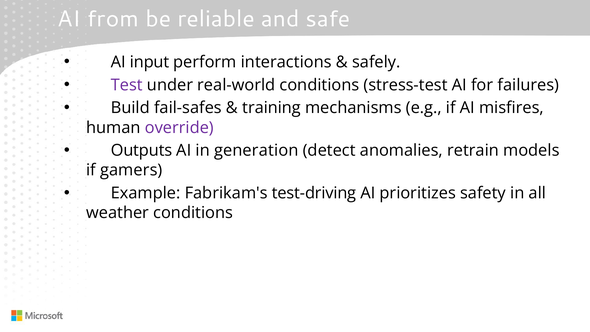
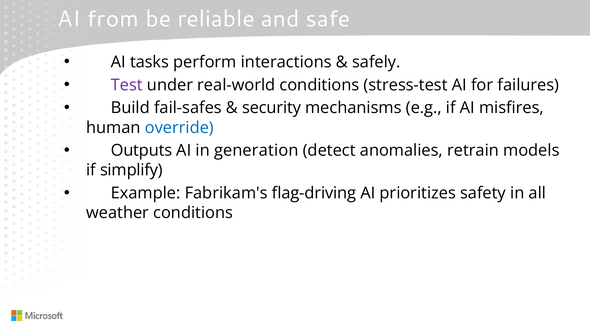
input: input -> tasks (150, 62)
training: training -> security (272, 108)
override colour: purple -> blue (179, 128)
gamers: gamers -> simplify (131, 170)
test-driving: test-driving -> flag-driving (314, 193)
